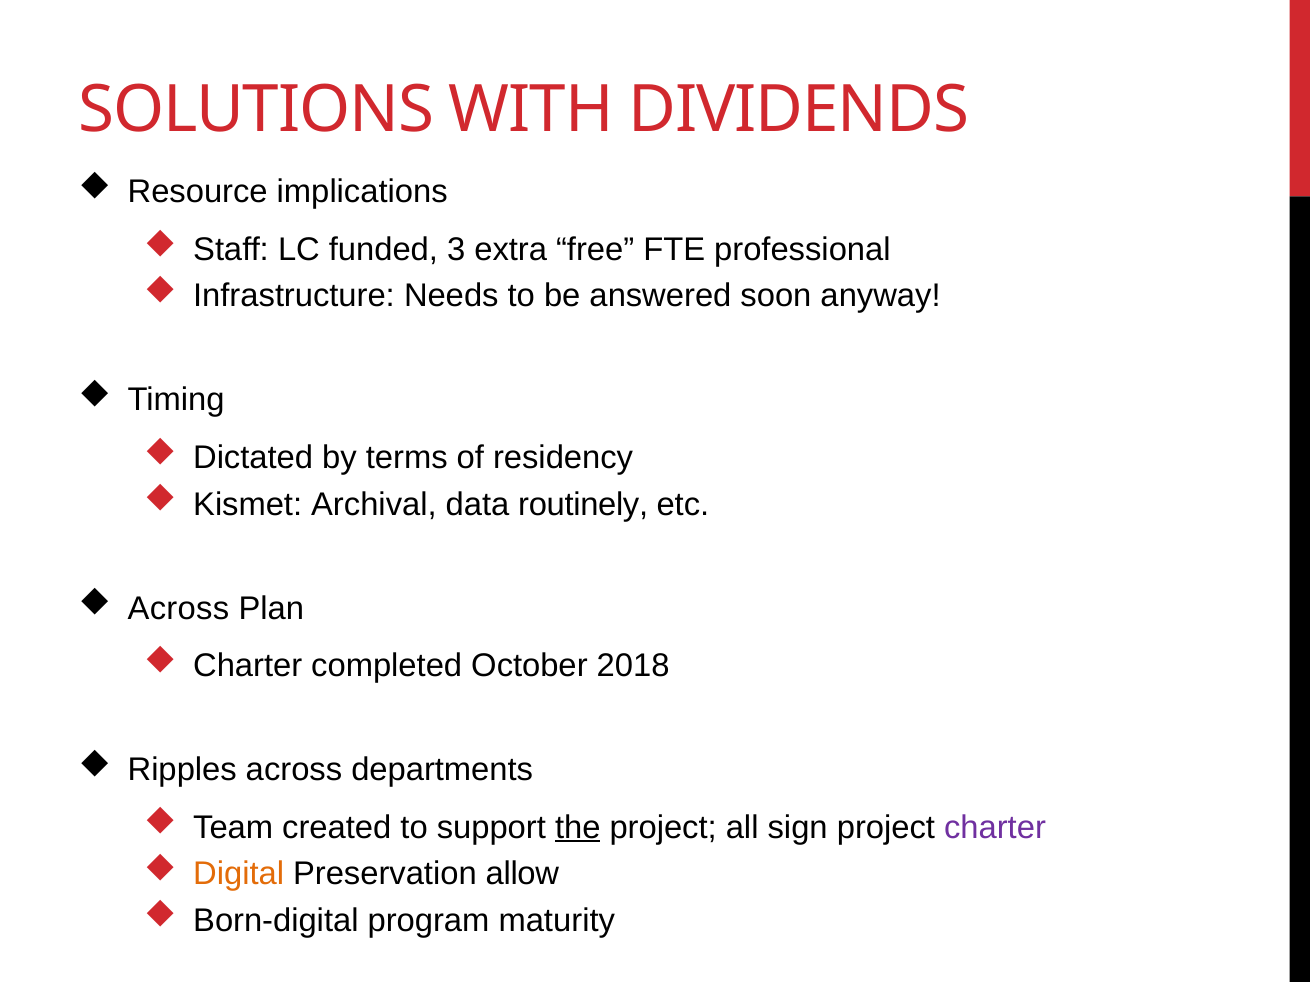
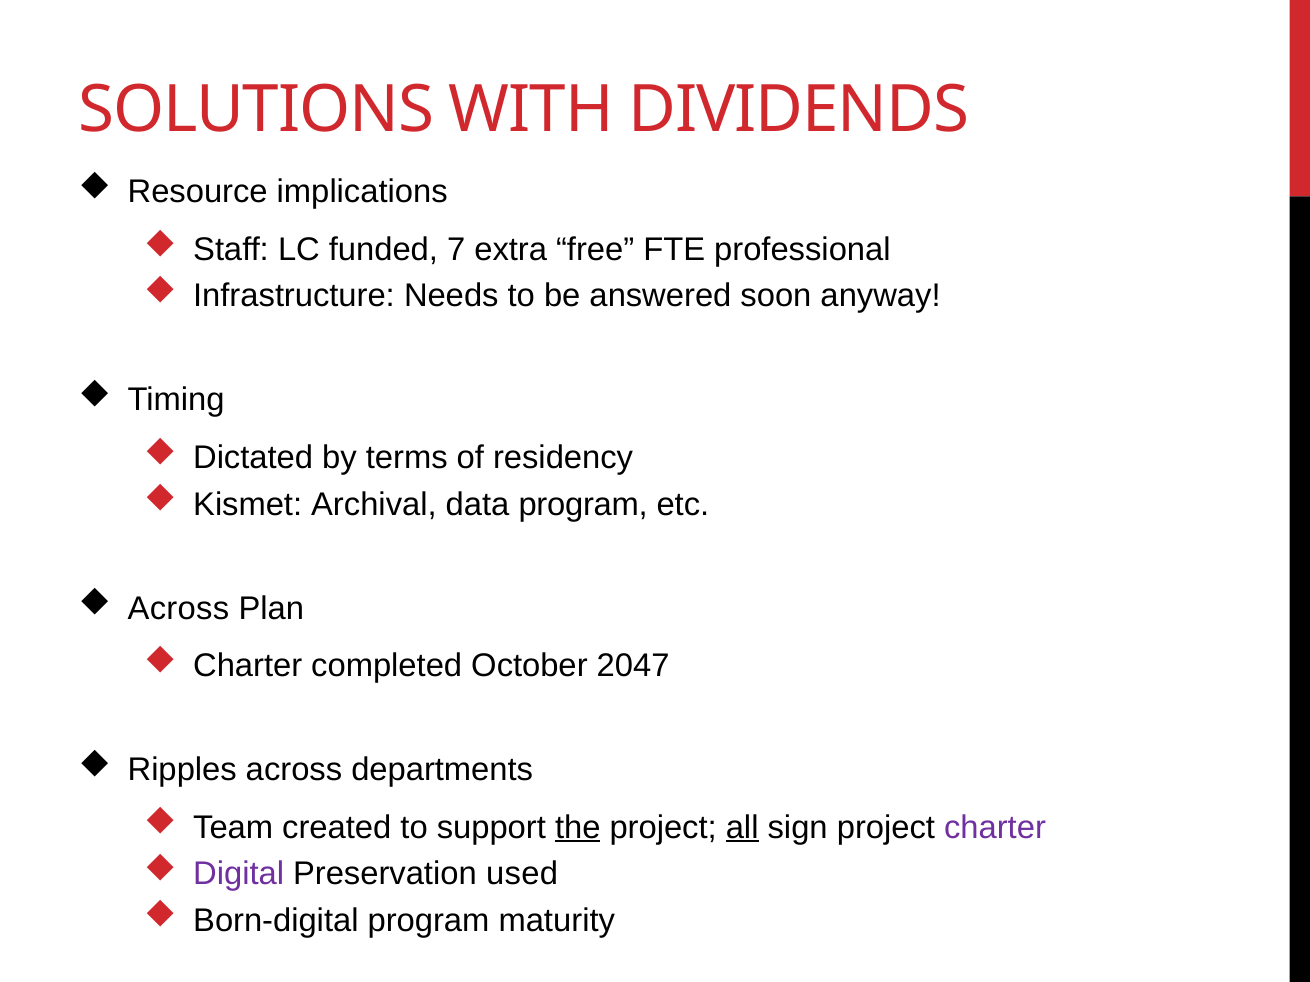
3: 3 -> 7 (456, 250)
data routinely: routinely -> program (583, 504)
2018: 2018 -> 2047 (633, 666)
all underline: none -> present (742, 828)
Digital colour: orange -> purple (239, 874)
allow: allow -> used (522, 874)
